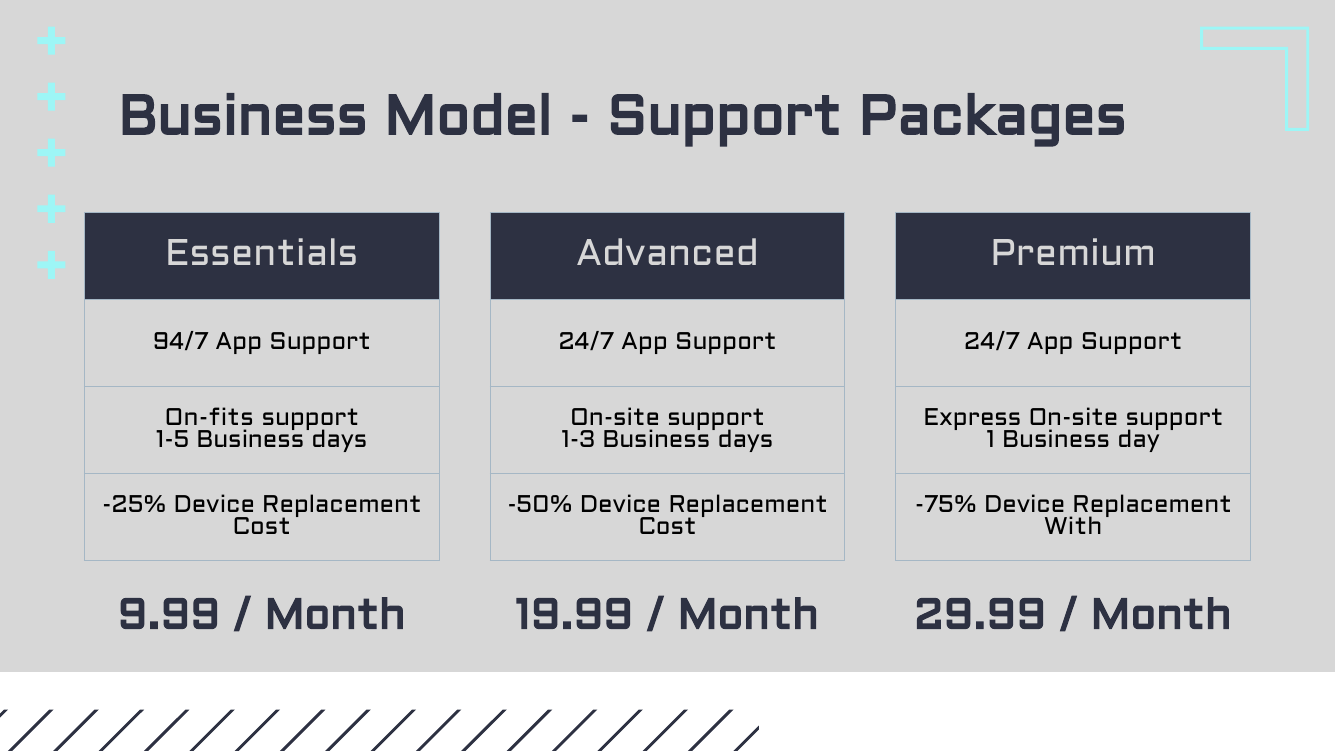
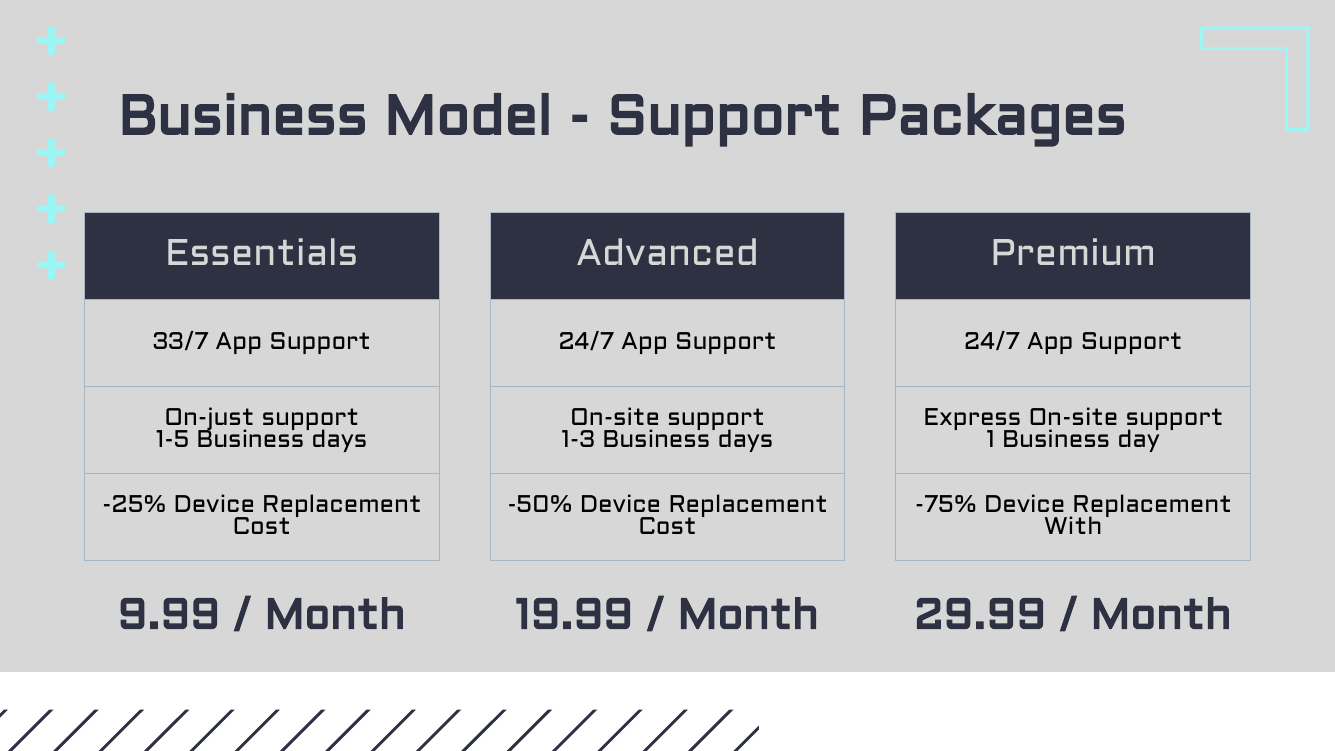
94/7: 94/7 -> 33/7 (181, 341)
On-fits: On-fits -> On-just (209, 417)
